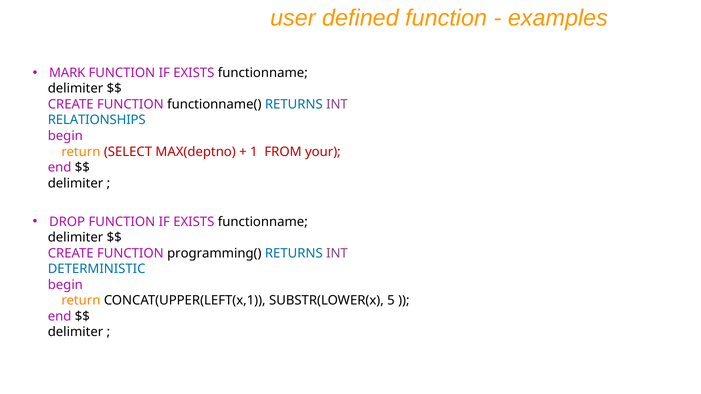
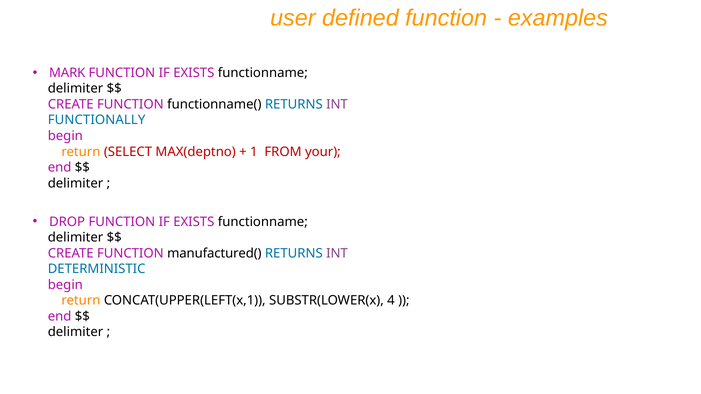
RELATIONSHIPS: RELATIONSHIPS -> FUNCTIONALLY (97, 120)
programming(: programming( -> manufactured( (214, 254)
5: 5 -> 4 (391, 301)
